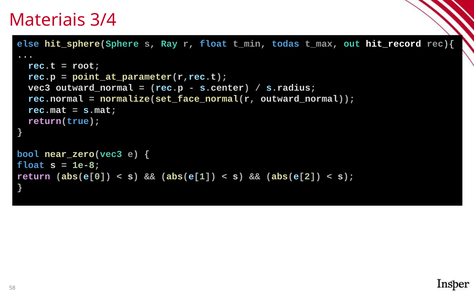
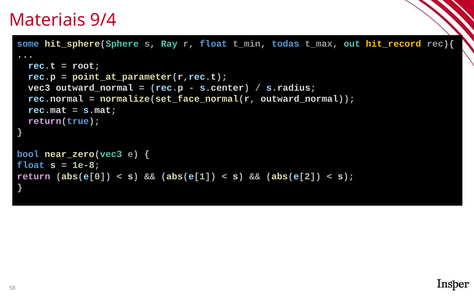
3/4: 3/4 -> 9/4 (103, 20)
else: else -> some (28, 44)
hit_record colour: white -> yellow (393, 44)
